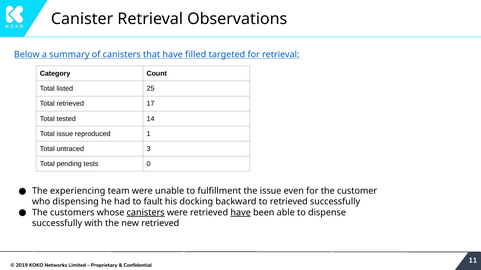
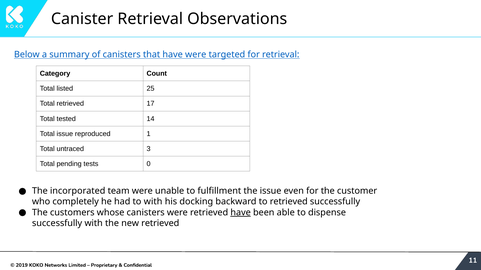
have filled: filled -> were (196, 55)
experiencing: experiencing -> incorporated (78, 191)
dispensing: dispensing -> completely (76, 202)
to fault: fault -> with (153, 202)
canisters underline: present -> none (146, 213)
